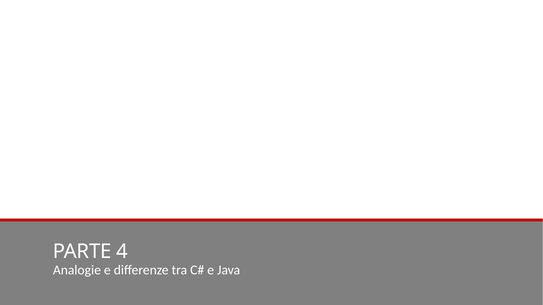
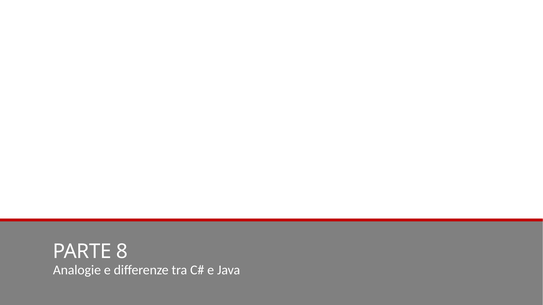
4: 4 -> 8 (122, 252)
